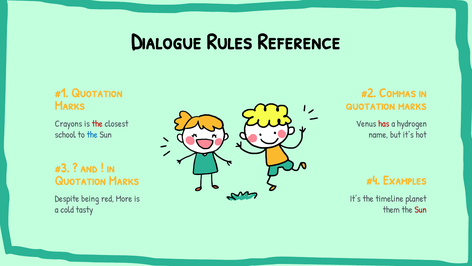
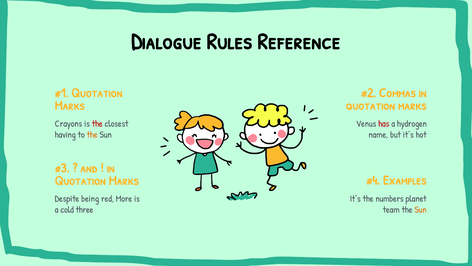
school: school -> having (65, 135)
the colour: blue -> orange (92, 135)
timeline: timeline -> numbers (390, 198)
tasty: tasty -> three (85, 210)
them: them -> team (391, 210)
Sun colour: red -> orange (421, 210)
